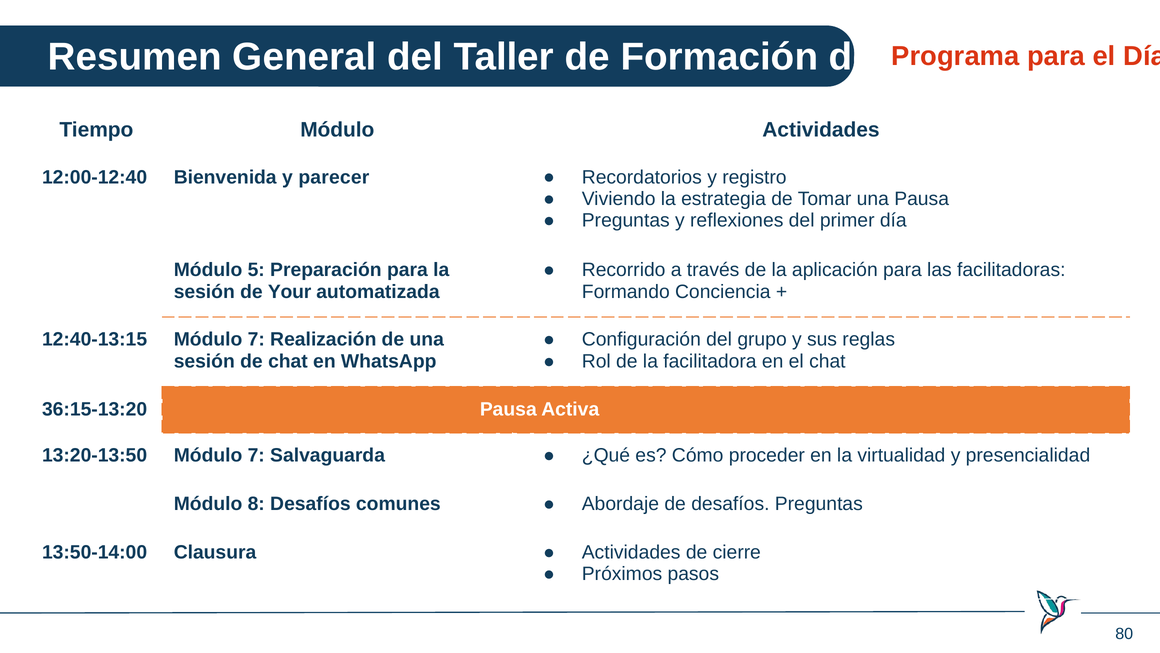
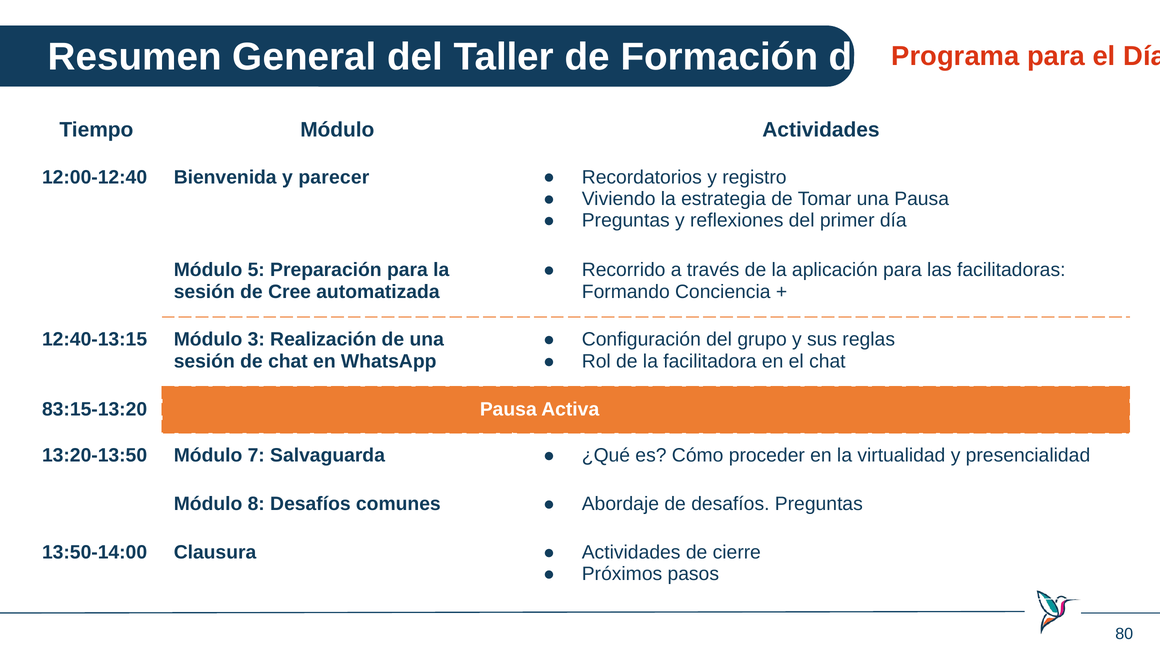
Your: Your -> Cree (290, 291)
12:40-13:15 Módulo 7: 7 -> 3 (256, 339)
36:15-13:20: 36:15-13:20 -> 83:15-13:20 (95, 409)
